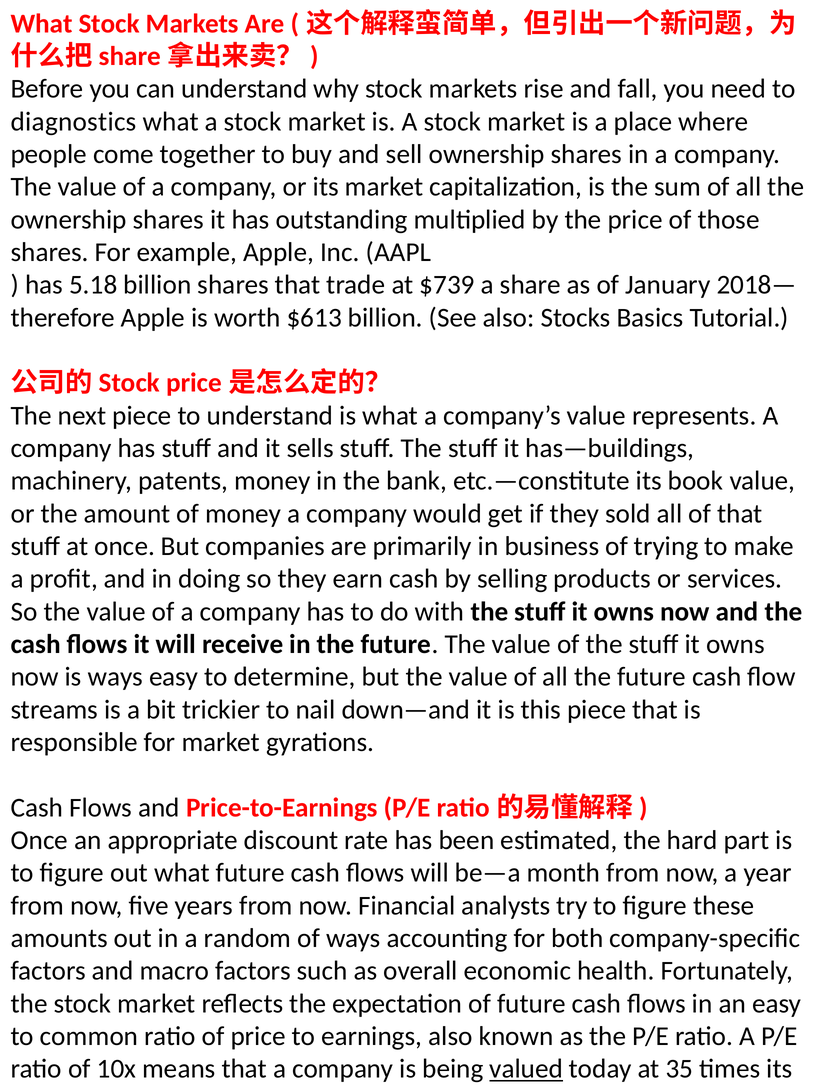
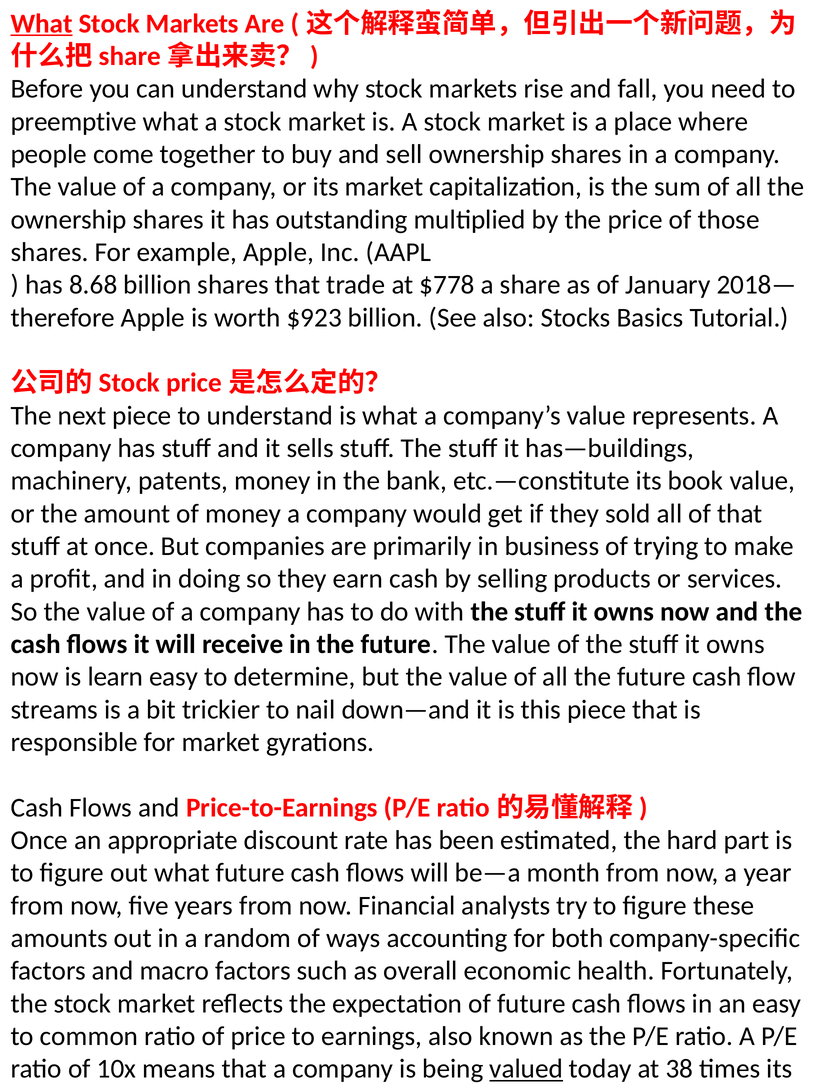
What underline: none -> present (42, 24)
diagnostics: diagnostics -> preemptive (74, 122)
5.18: 5.18 -> 8.68 (93, 285)
$739: $739 -> $778 (447, 285)
$613: $613 -> $923 (314, 318)
is ways: ways -> learn (115, 677)
35: 35 -> 38 (679, 1069)
